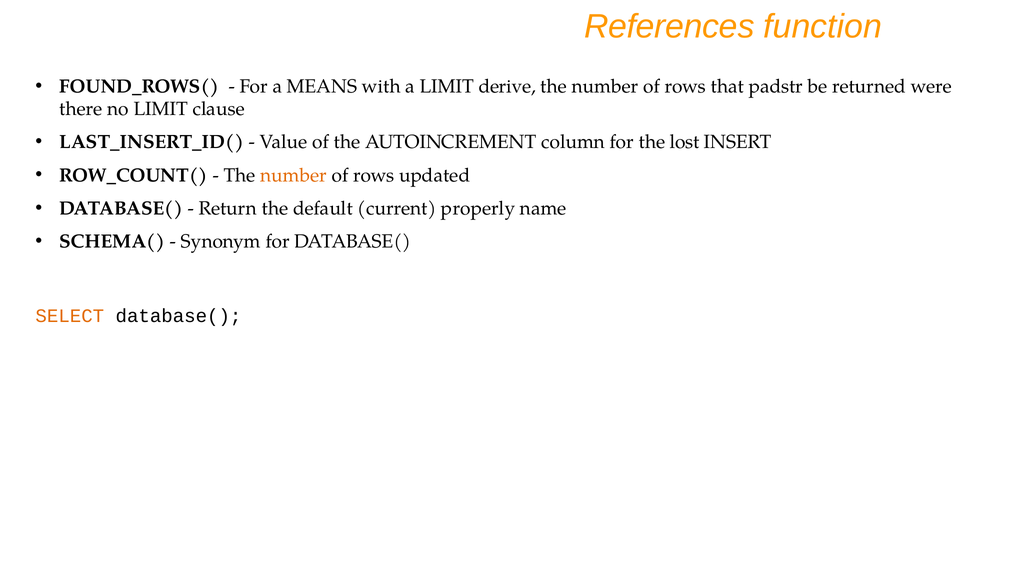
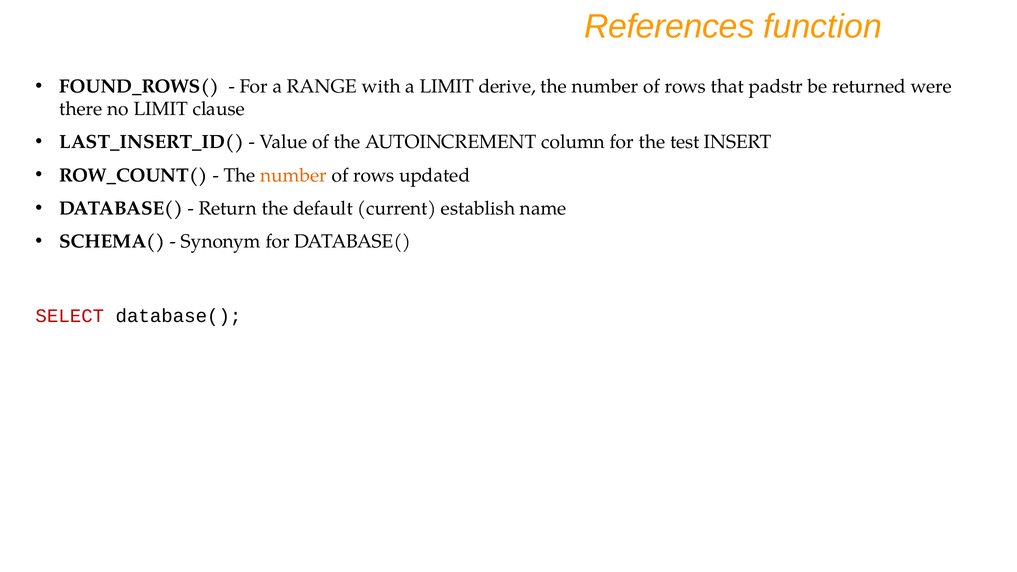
MEANS: MEANS -> RANGE (322, 86)
lost: lost -> test (685, 142)
properly: properly -> establish (478, 208)
SELECT colour: orange -> red (70, 316)
